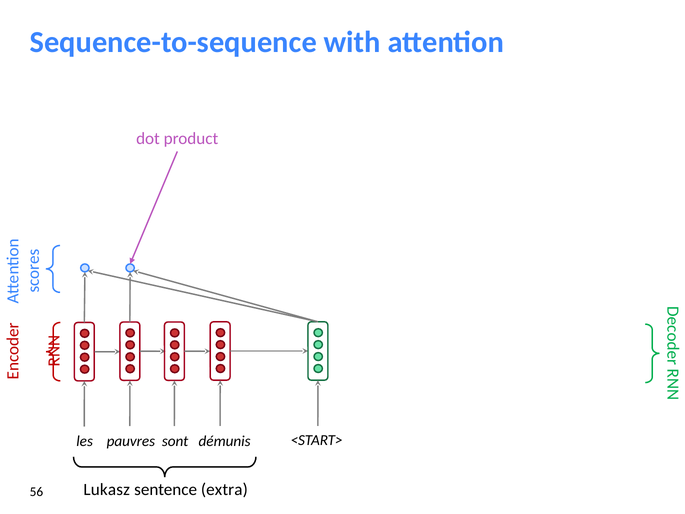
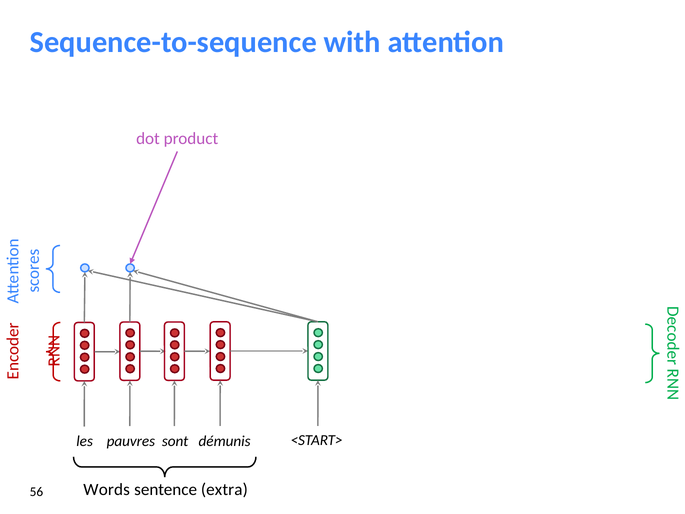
Lukasz: Lukasz -> Words (107, 489)
